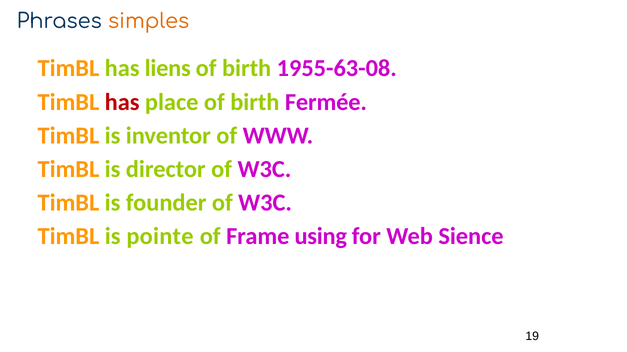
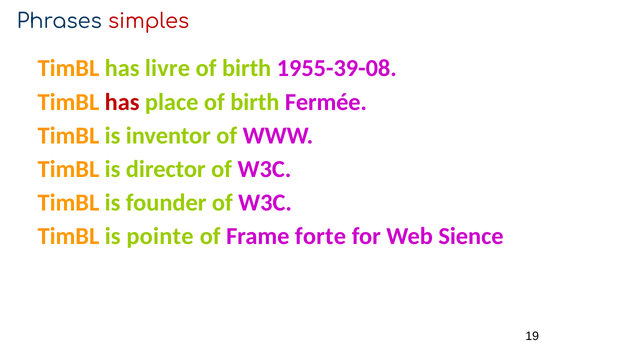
simples colour: orange -> red (149, 21)
liens: liens -> livre (168, 69)
1955-63-08: 1955-63-08 -> 1955-39-08 (337, 69)
using: using -> forte (321, 237)
